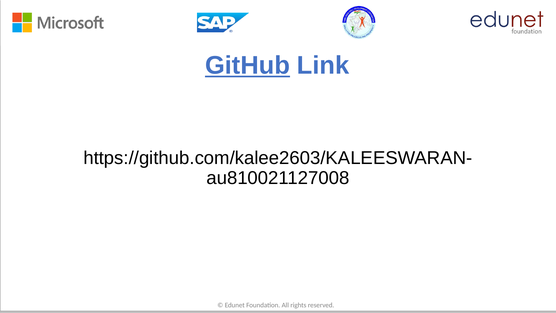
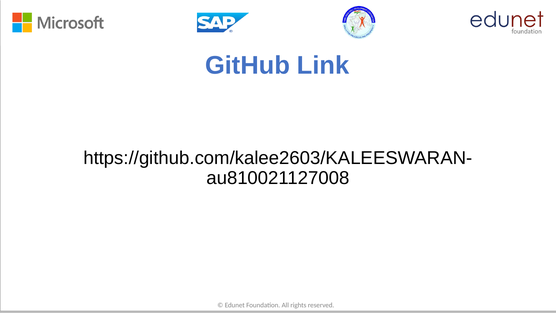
GitHub underline: present -> none (247, 65)
